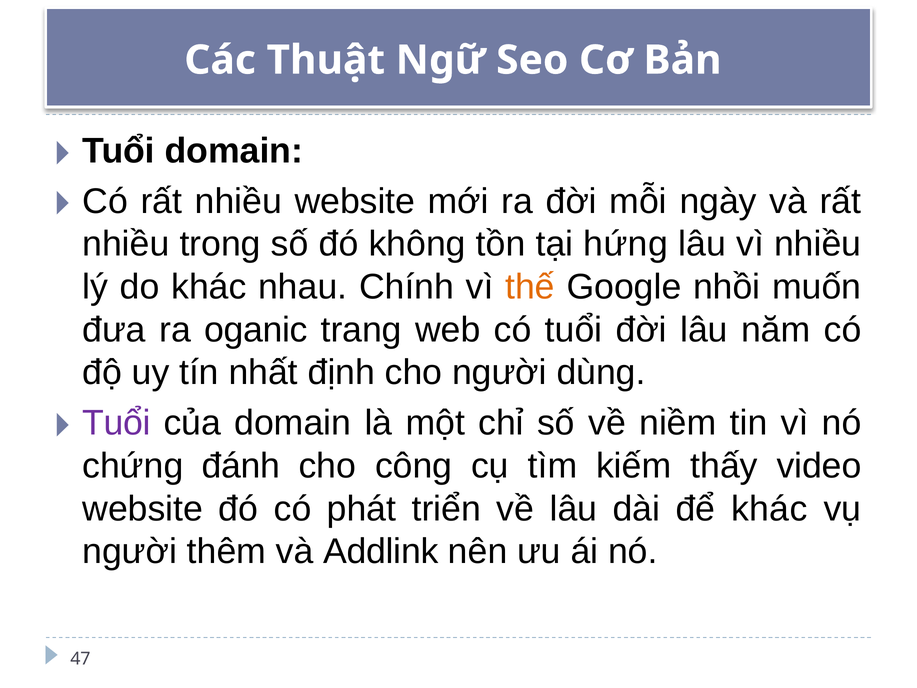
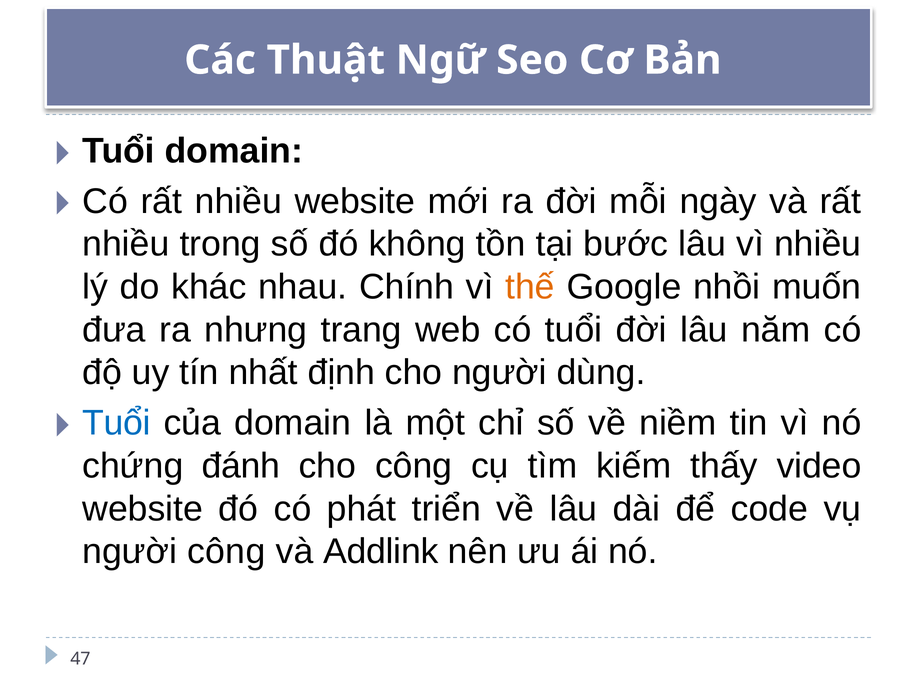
hứng: hứng -> bước (626, 244)
oganic: oganic -> nhưng (256, 330)
Tuổi colour: purple -> blue (116, 423)
để khác: khác -> code (769, 509)
người thêm: thêm -> công (226, 551)
